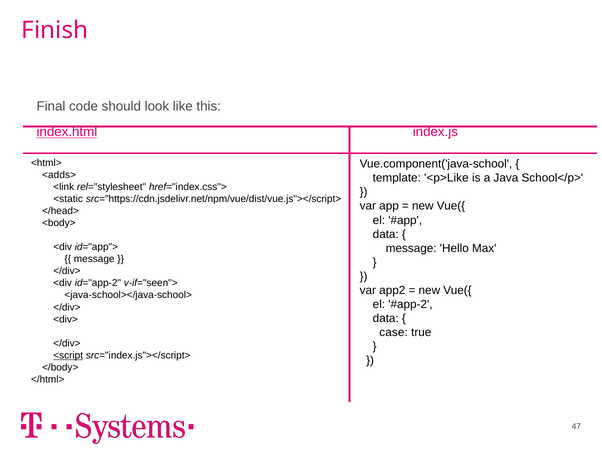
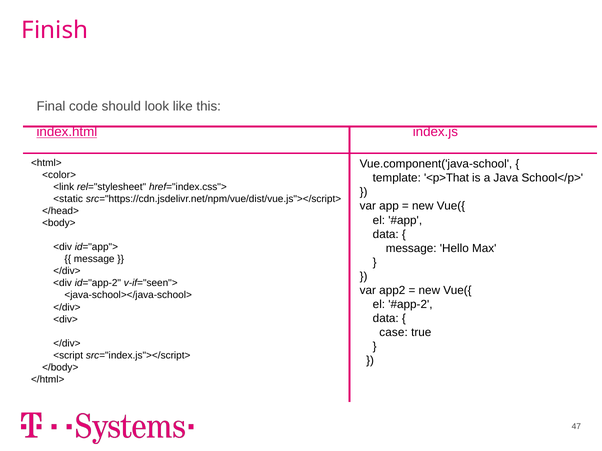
<adds>: <adds> -> <color> (59, 175)
<p>Like: <p>Like -> <p>That (447, 178)
<script underline: present -> none (68, 356)
